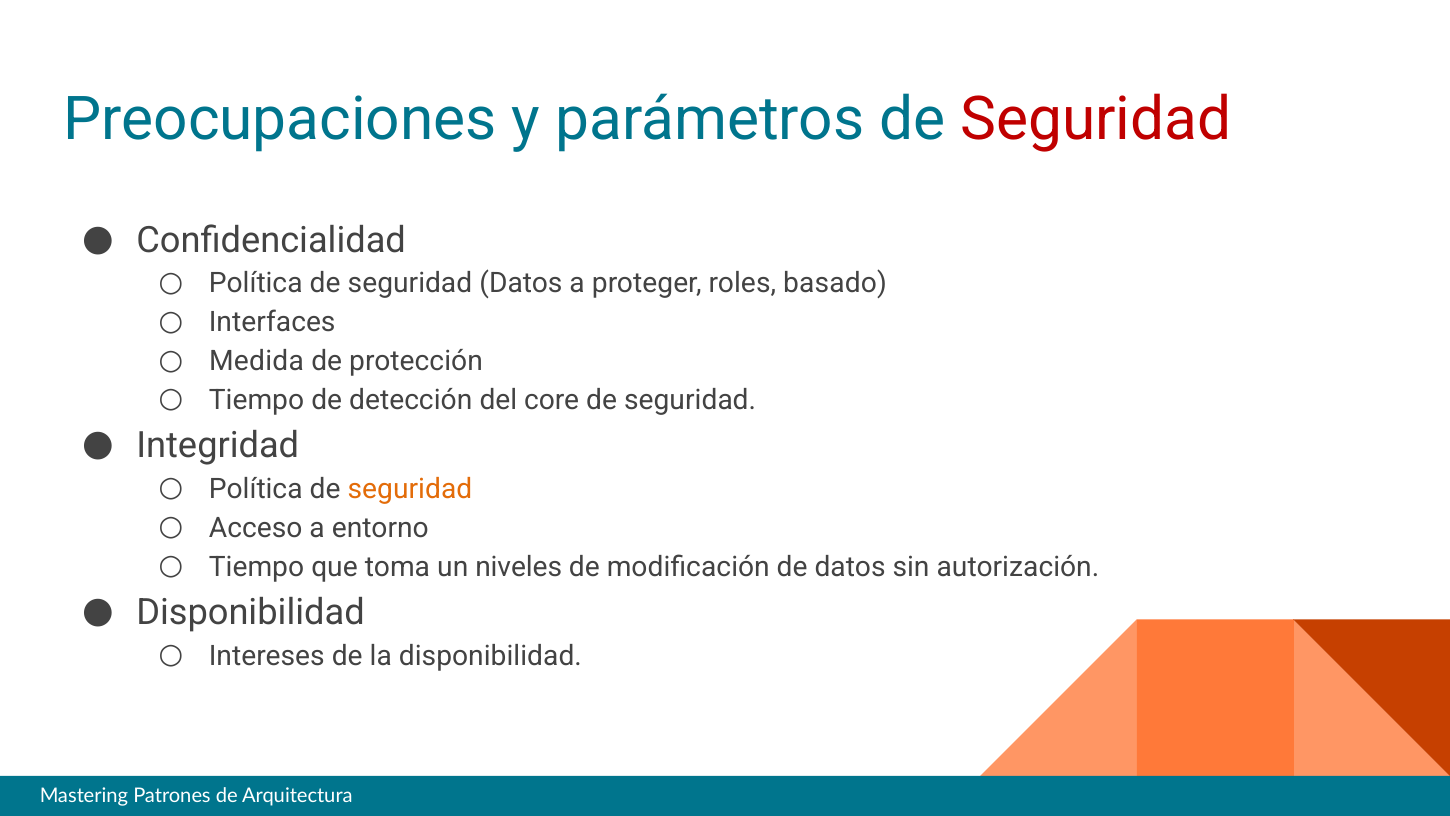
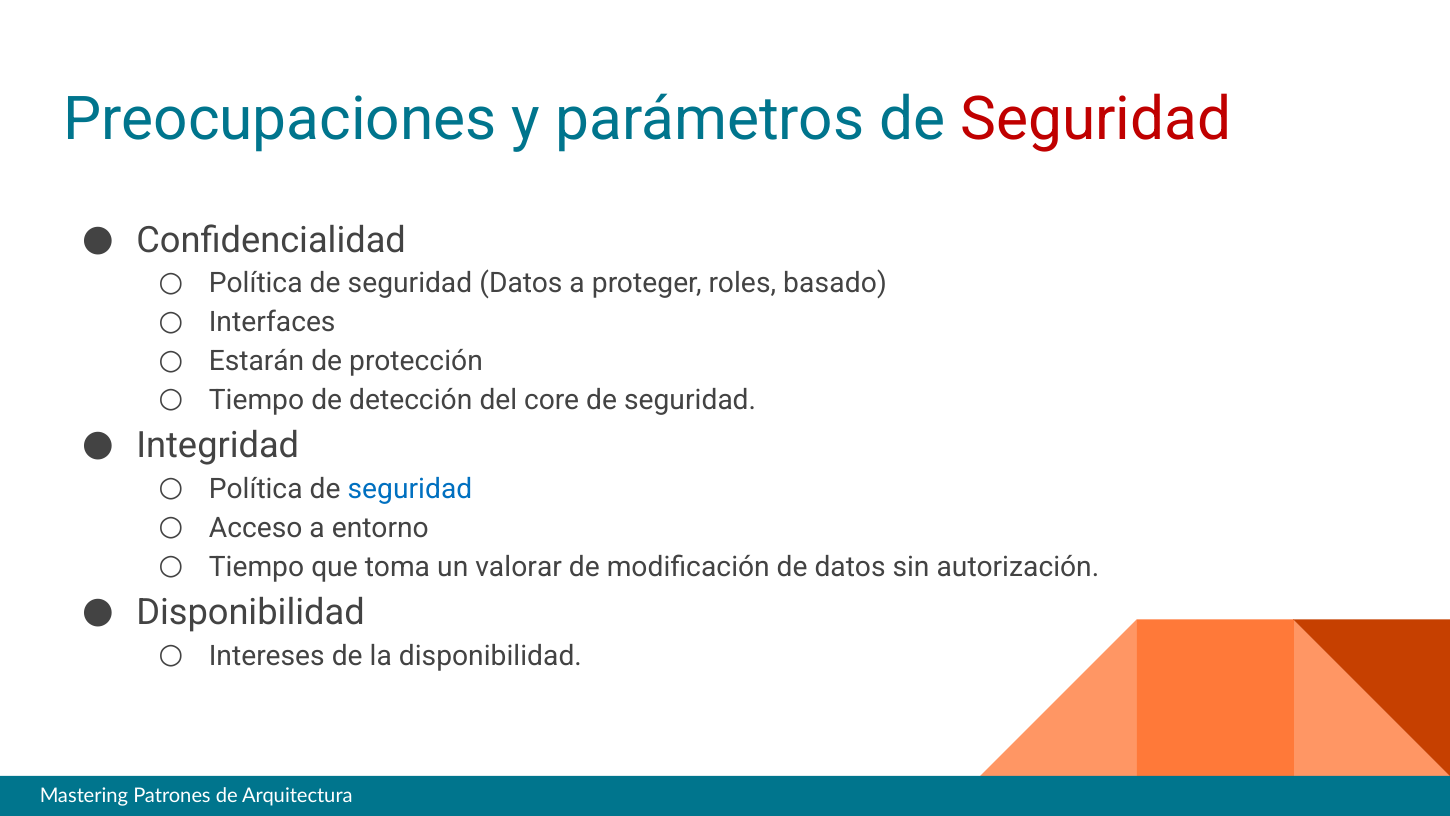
Medida: Medida -> Estarán (257, 361)
seguridad colour: orange -> blue (410, 489)
niveles: niveles -> valorar (519, 567)
